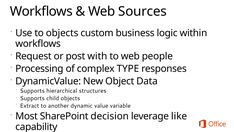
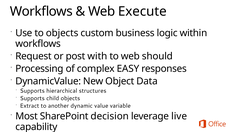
Sources: Sources -> Execute (142, 11)
people: people -> should (157, 56)
TYPE: TYPE -> EASY (128, 68)
like: like -> live (179, 116)
